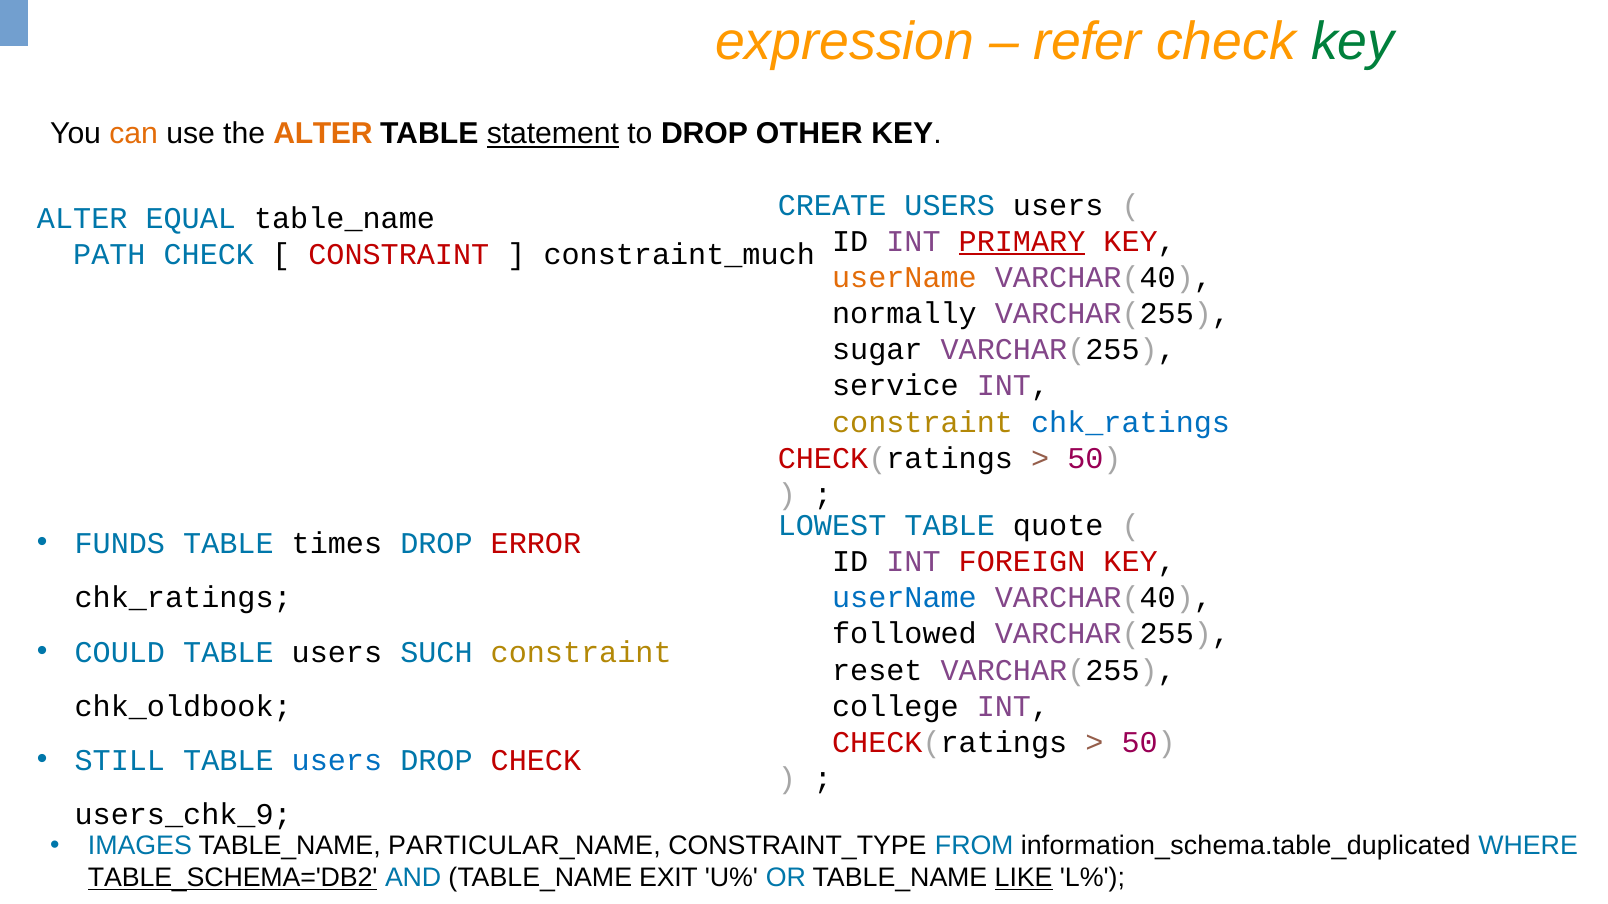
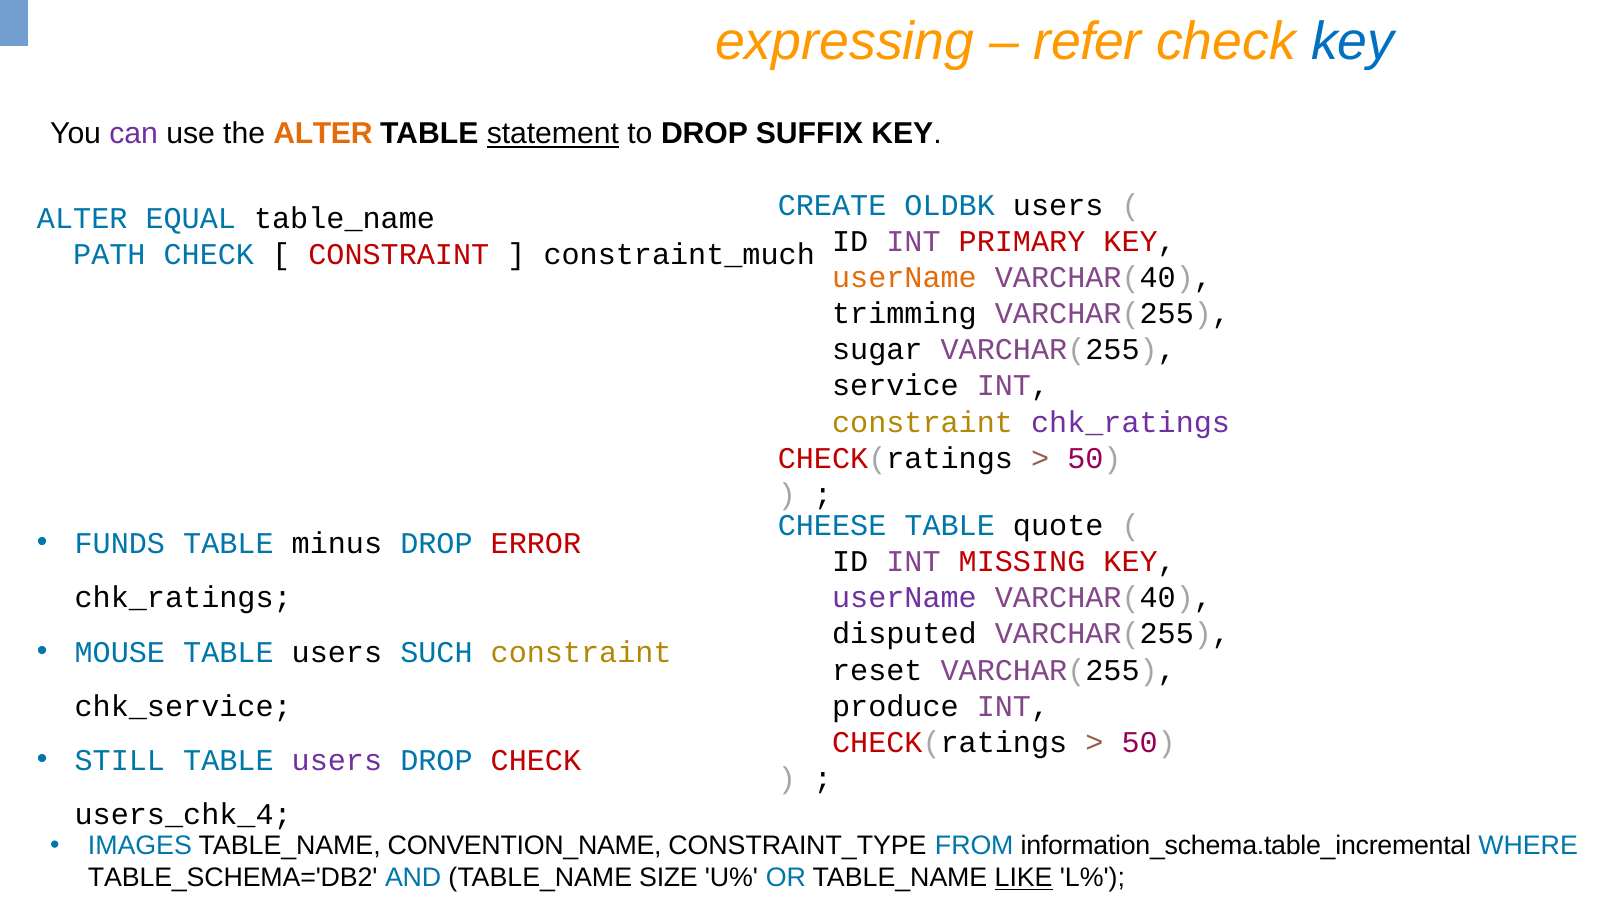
expression: expression -> expressing (845, 42)
key colour: green -> blue (1353, 42)
can colour: orange -> purple (134, 134)
OTHER: OTHER -> SUFFIX (809, 134)
CREATE USERS: USERS -> OLDBK (950, 205)
PRIMARY underline: present -> none (1022, 241)
normally: normally -> trimming (904, 314)
chk_ratings colour: blue -> purple (1131, 422)
LOWEST: LOWEST -> CHEESE (832, 526)
times: times -> minus (337, 544)
FOREIGN: FOREIGN -> MISSING (1022, 562)
userName colour: blue -> purple (904, 598)
followed: followed -> disputed (904, 634)
COULD: COULD -> MOUSE (120, 652)
chk_oldbook: chk_oldbook -> chk_service (183, 707)
college: college -> produce (895, 707)
users colour: blue -> purple (337, 761)
users_chk_9: users_chk_9 -> users_chk_4 (183, 815)
PARTICULAR_NAME: PARTICULAR_NAME -> CONVENTION_NAME (525, 846)
information_schema.table_duplicated: information_schema.table_duplicated -> information_schema.table_incremental (1246, 846)
TABLE_SCHEMA='DB2 underline: present -> none (233, 879)
EXIT: EXIT -> SIZE (669, 879)
